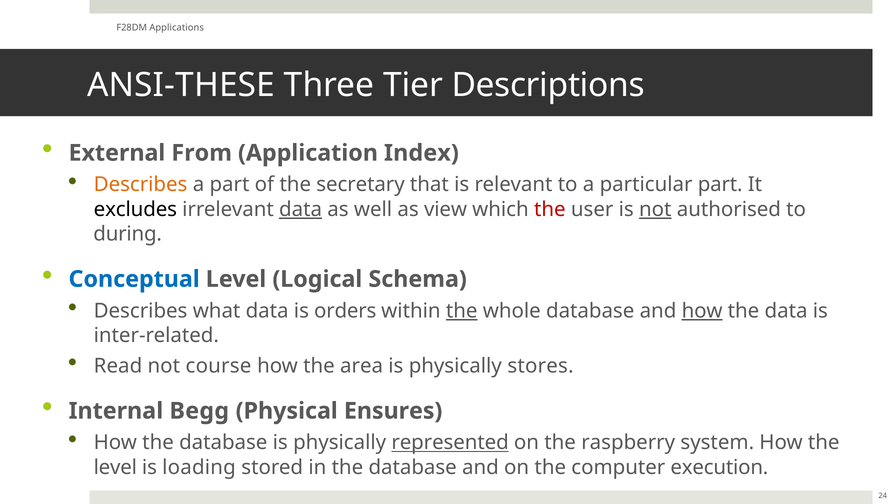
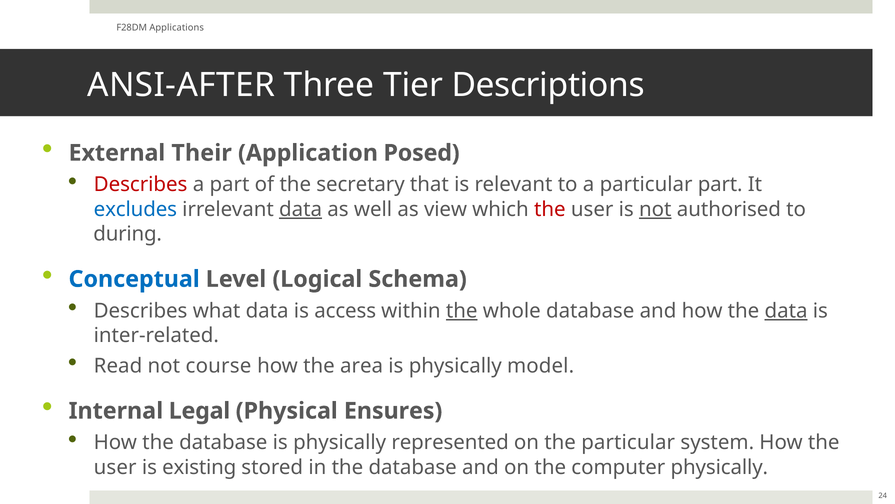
ANSI-THESE: ANSI-THESE -> ANSI-AFTER (181, 85)
From: From -> Their (202, 153)
Index: Index -> Posed (422, 153)
Describes colour: orange -> red (141, 185)
excludes colour: black -> blue (135, 209)
orders: orders -> access (345, 311)
how underline: present -> none (702, 311)
data underline: none -> present (786, 311)
stores: stores -> model (541, 365)
Begg: Begg -> Legal (199, 410)
represented underline: present -> none (450, 442)
the raspberry: raspberry -> particular (628, 442)
level: level -> user (115, 467)
loading: loading -> existing (199, 467)
computer execution: execution -> physically (719, 467)
